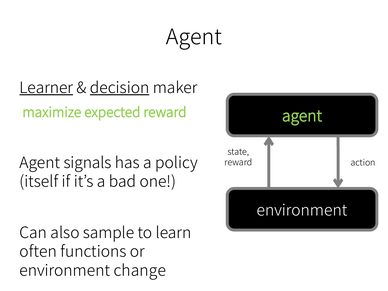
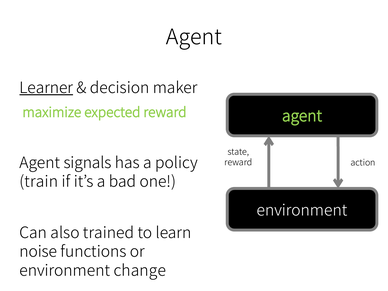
decision underline: present -> none (120, 88)
itself: itself -> train (39, 182)
sample: sample -> trained (109, 233)
often: often -> noise (38, 252)
